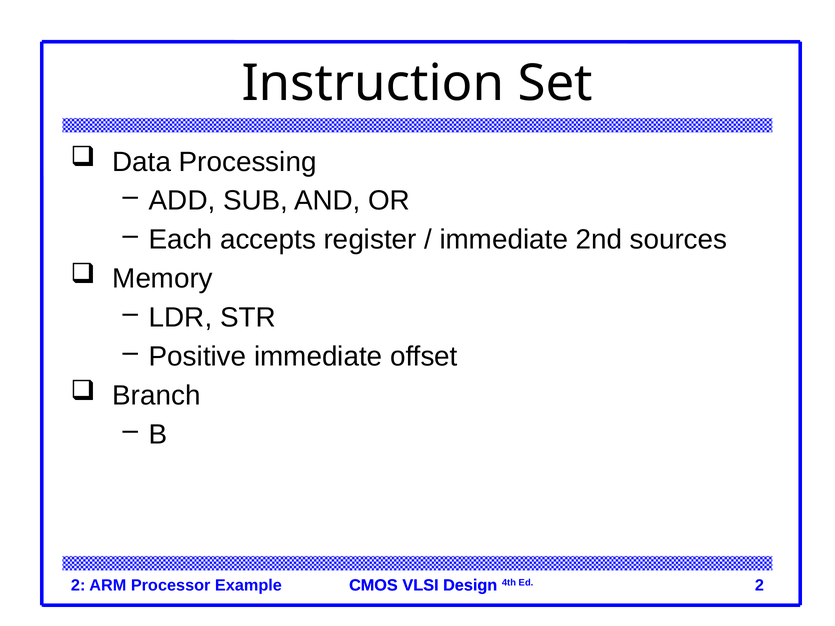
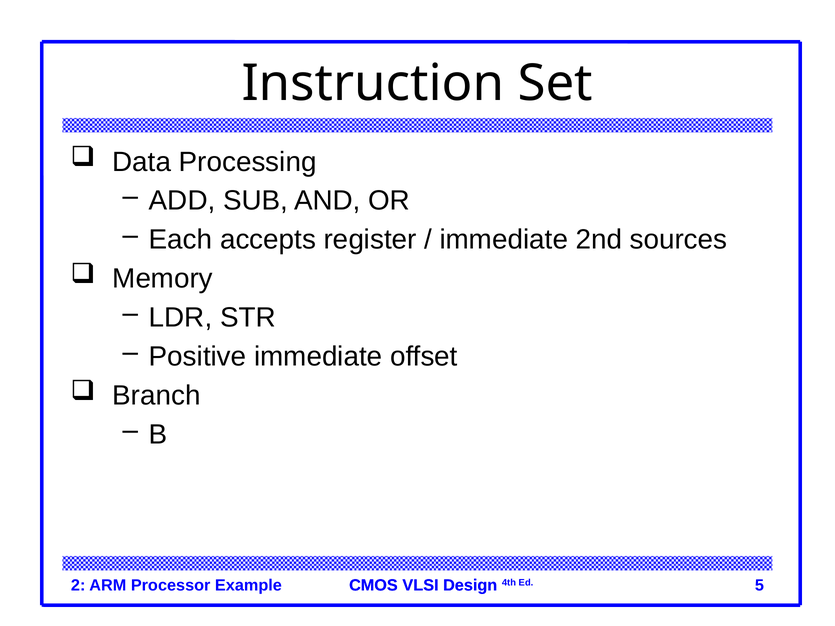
Example 2: 2 -> 5 (759, 586)
